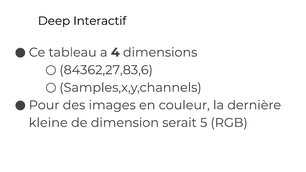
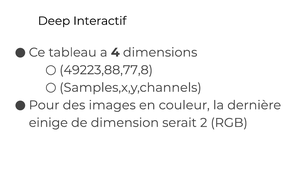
84362,27,83,6: 84362,27,83,6 -> 49223,88,77,8 (106, 70)
kleine: kleine -> einige (48, 123)
5: 5 -> 2 (204, 123)
